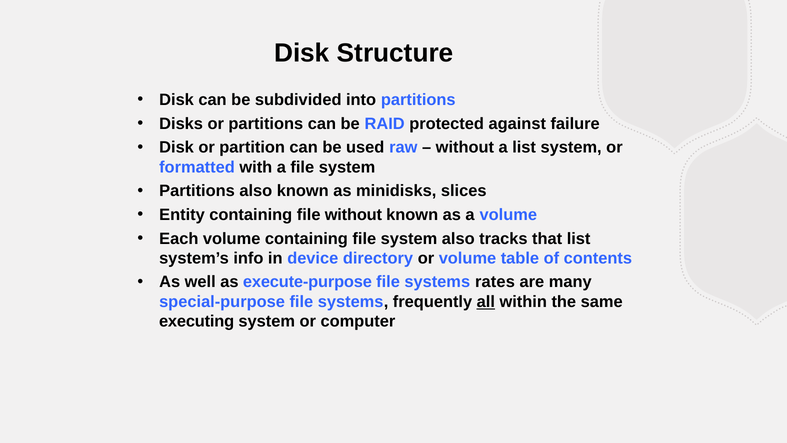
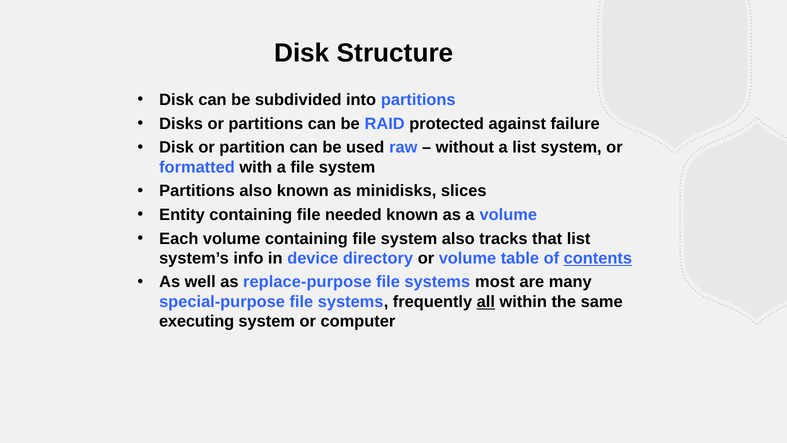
file without: without -> needed (353, 215)
contents underline: none -> present (598, 258)
execute-purpose: execute-purpose -> replace-purpose (307, 282)
rates: rates -> most (495, 282)
